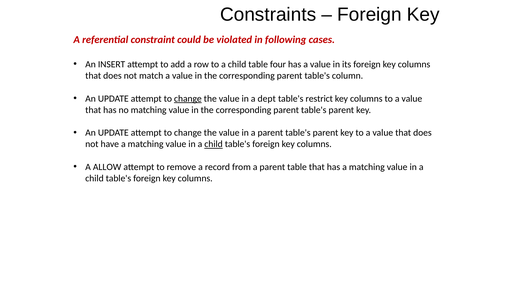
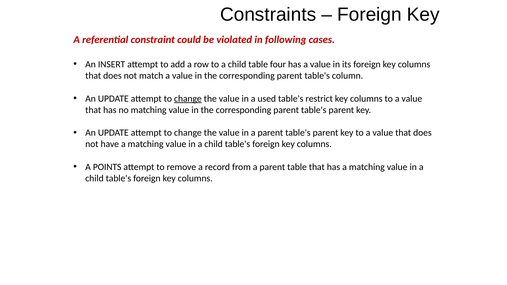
dept: dept -> used (267, 99)
child underline: present -> none (214, 144)
ALLOW: ALLOW -> POINTS (107, 167)
